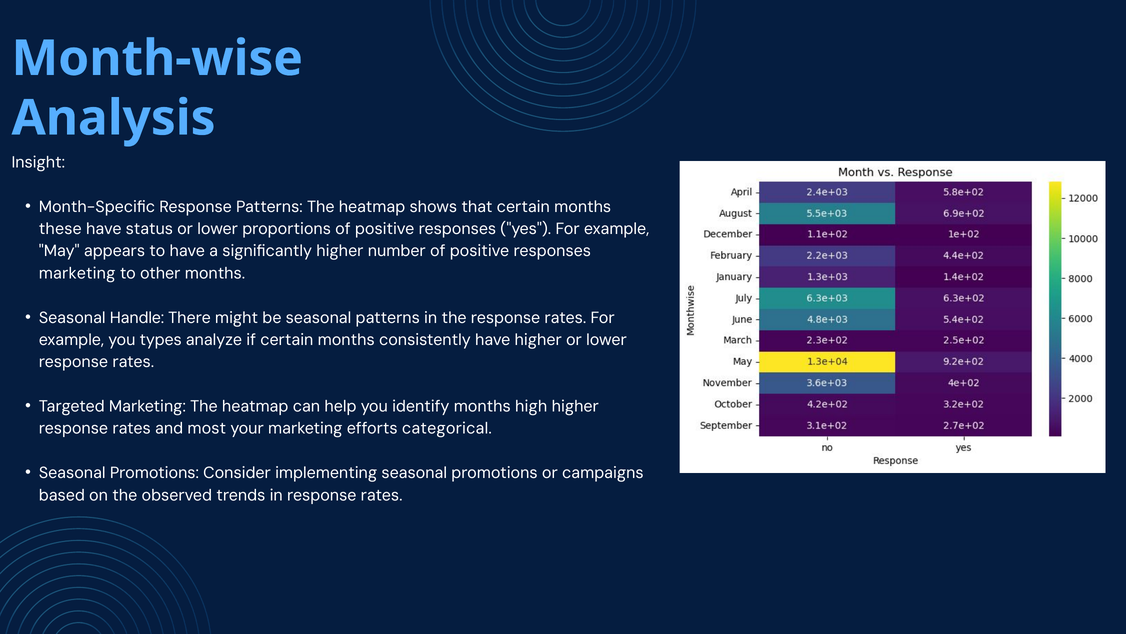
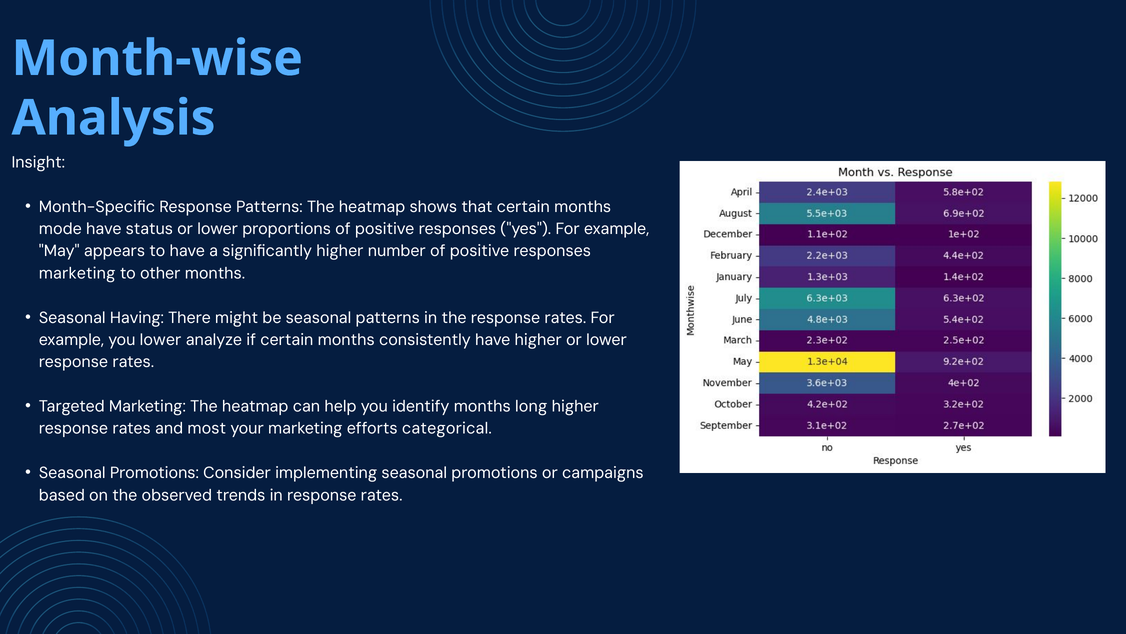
these: these -> mode (60, 229)
Handle: Handle -> Having (137, 317)
you types: types -> lower (161, 340)
high: high -> long (531, 406)
